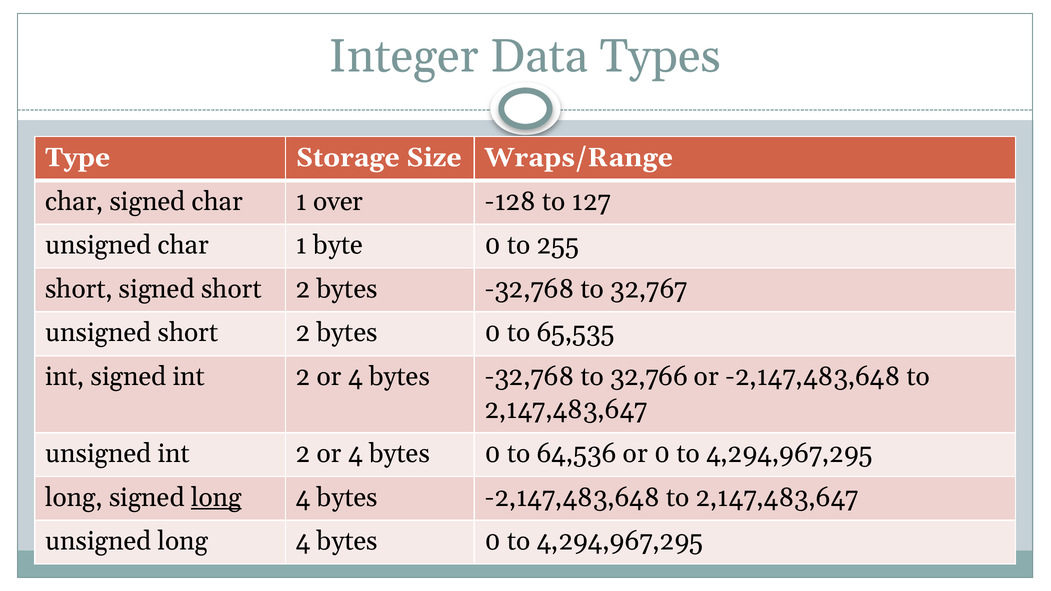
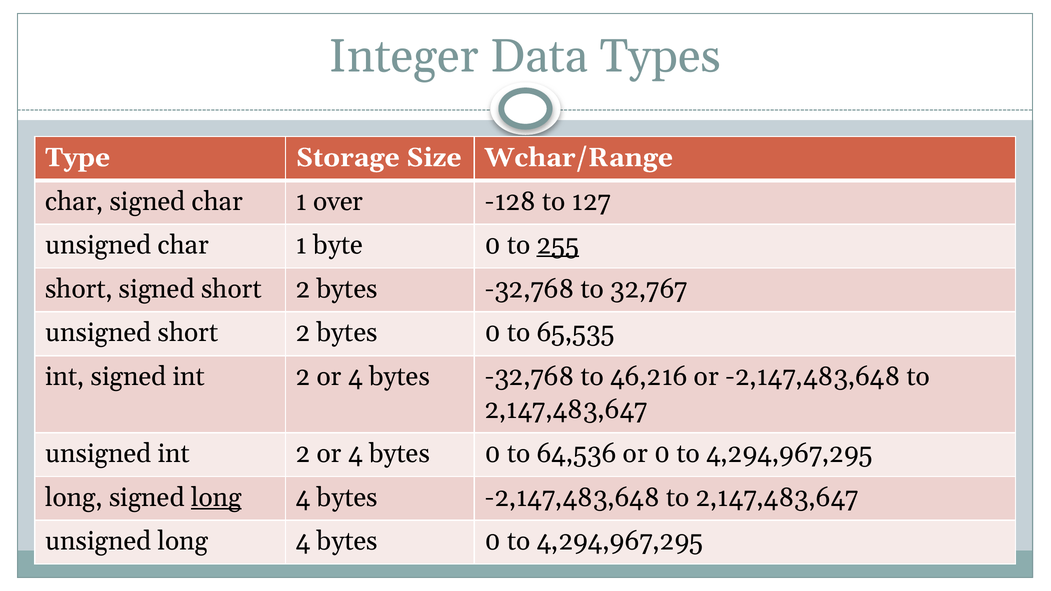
Wraps/Range: Wraps/Range -> Wchar/Range (579, 158)
255 underline: none -> present (558, 245)
32,766: 32,766 -> 46,216 (649, 377)
